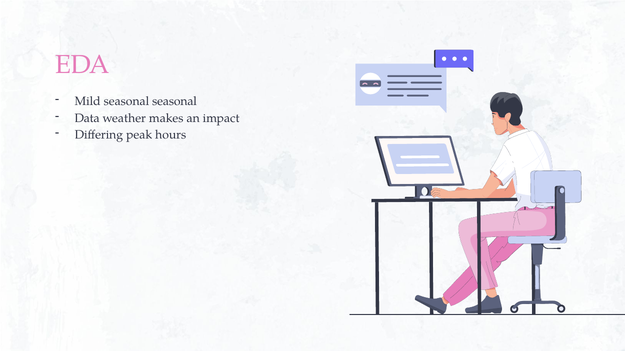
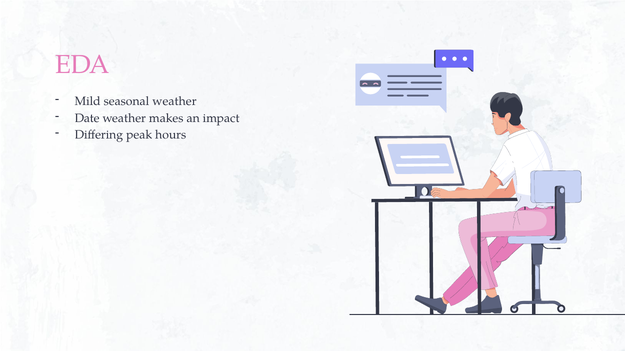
seasonal seasonal: seasonal -> weather (174, 101)
Data: Data -> Date (87, 118)
